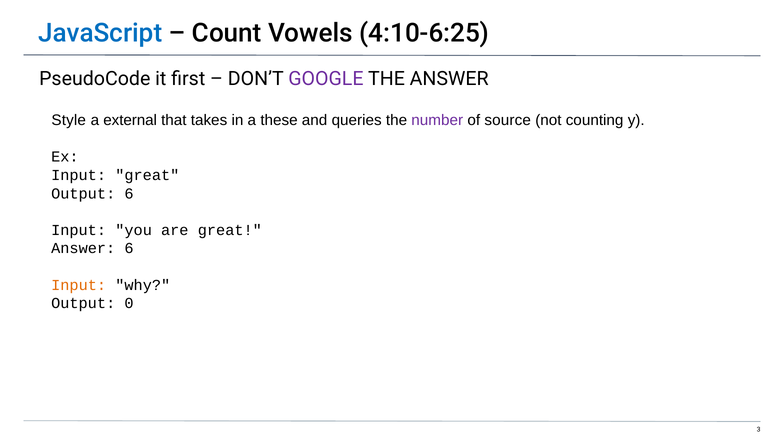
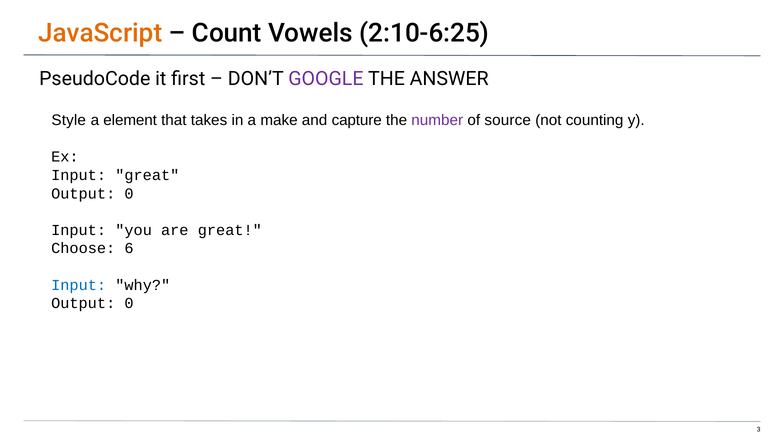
JavaScript colour: blue -> orange (100, 33)
4:10-6:25: 4:10-6:25 -> 2:10-6:25 (424, 33)
external: external -> element (130, 120)
these: these -> make (279, 120)
queries: queries -> capture (357, 120)
6: 6 -> 0 (129, 194)
Answer: Answer -> Choose (83, 248)
Input colour: orange -> blue (79, 285)
